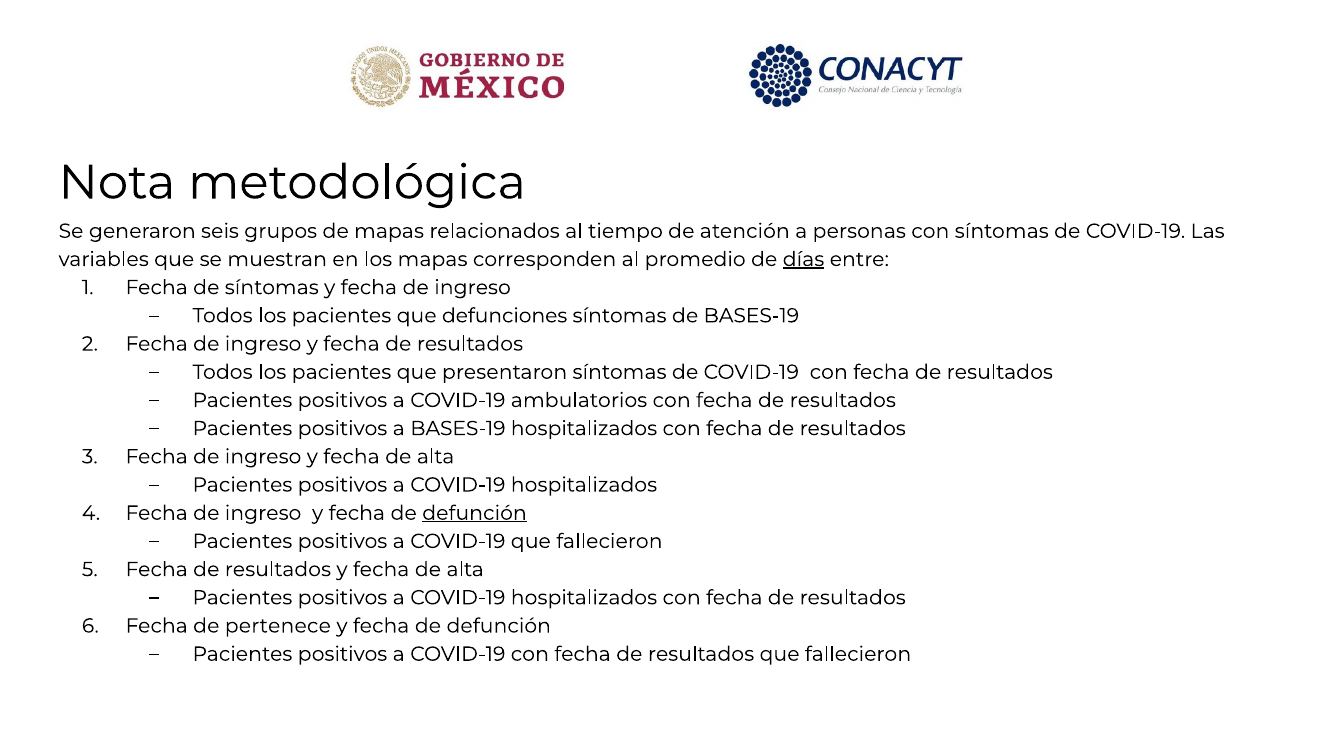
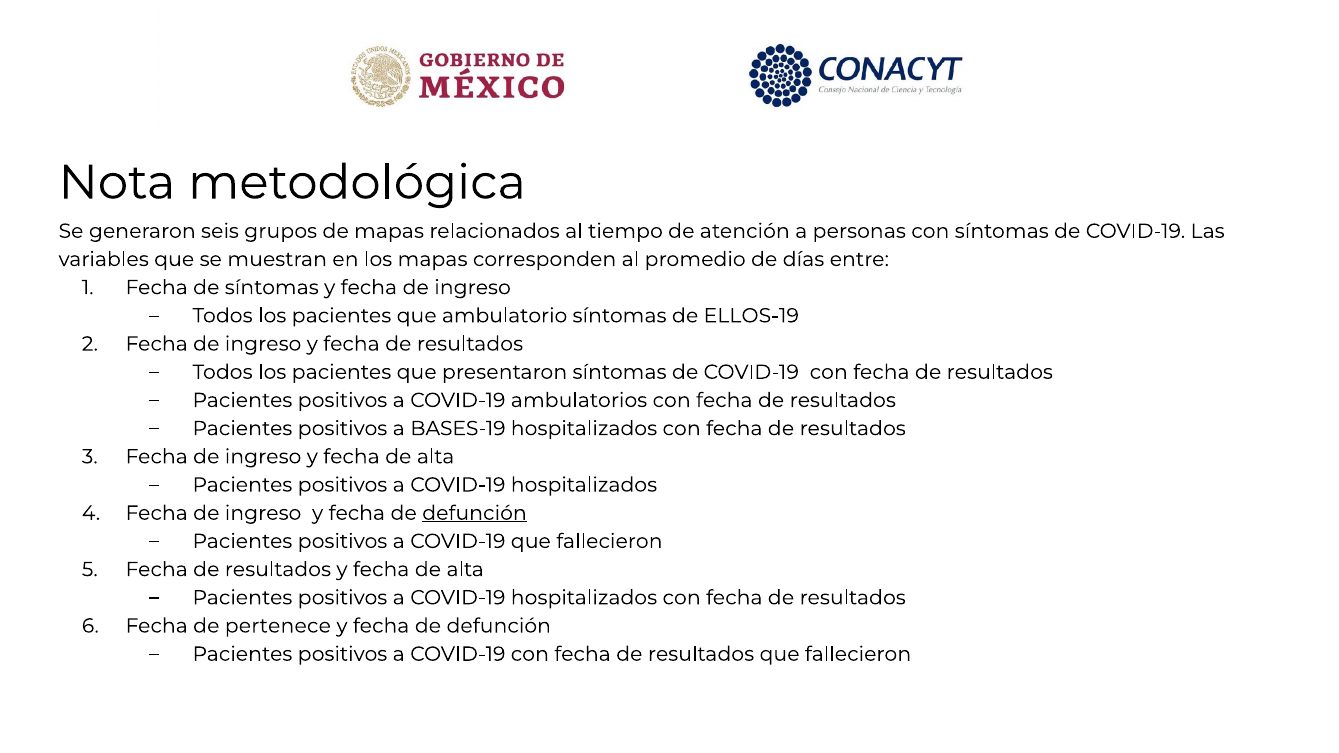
días underline: present -> none (803, 259)
defunciones: defunciones -> ambulatorio (505, 316)
de BASES-19: BASES-19 -> ELLOS-19 (751, 316)
